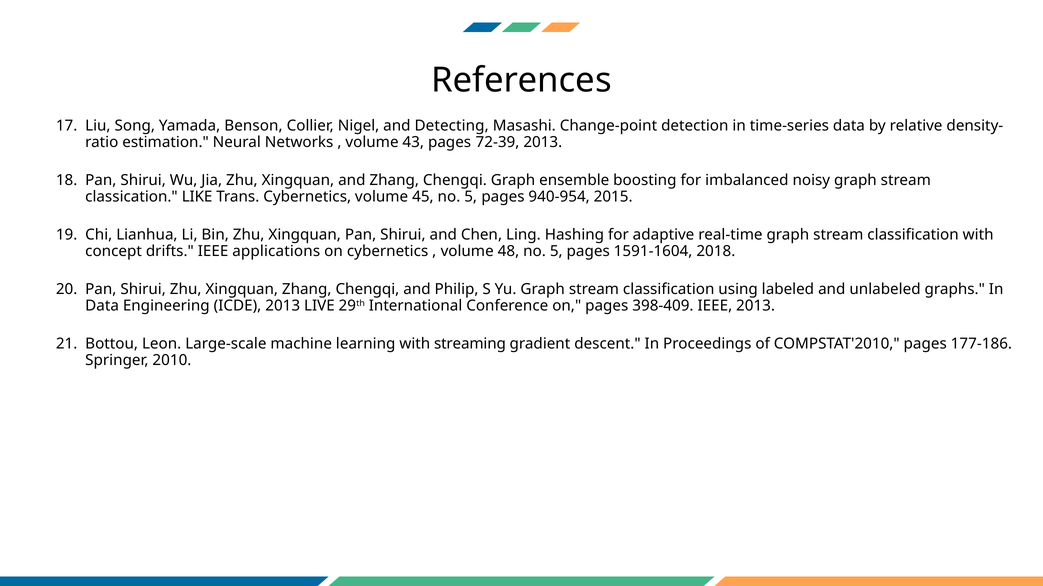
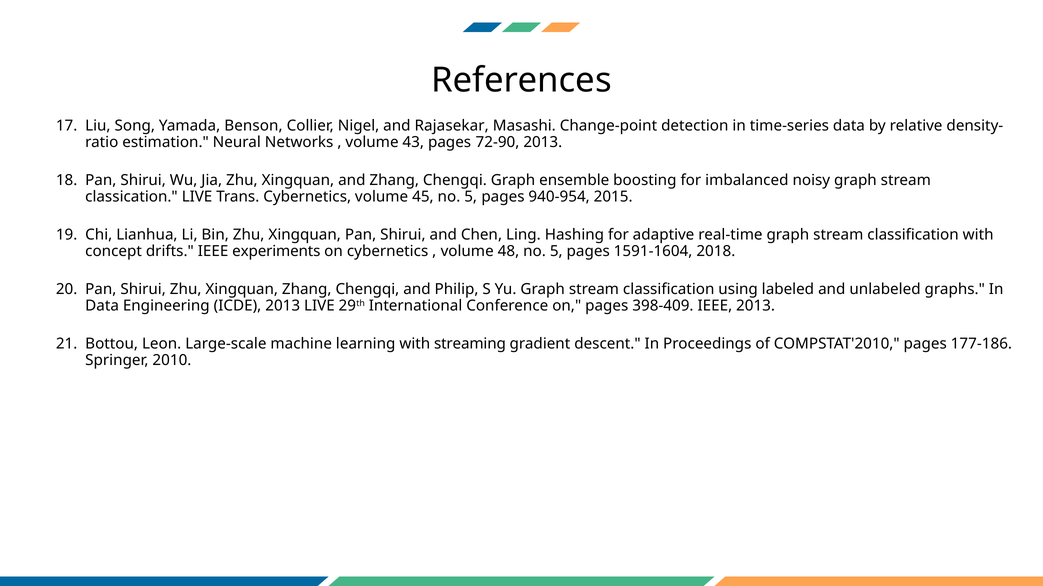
Detecting: Detecting -> Rajasekar (452, 126)
72-39: 72-39 -> 72-90 (497, 142)
classication LIKE: LIKE -> LIVE (197, 197)
applications: applications -> experiments (276, 251)
